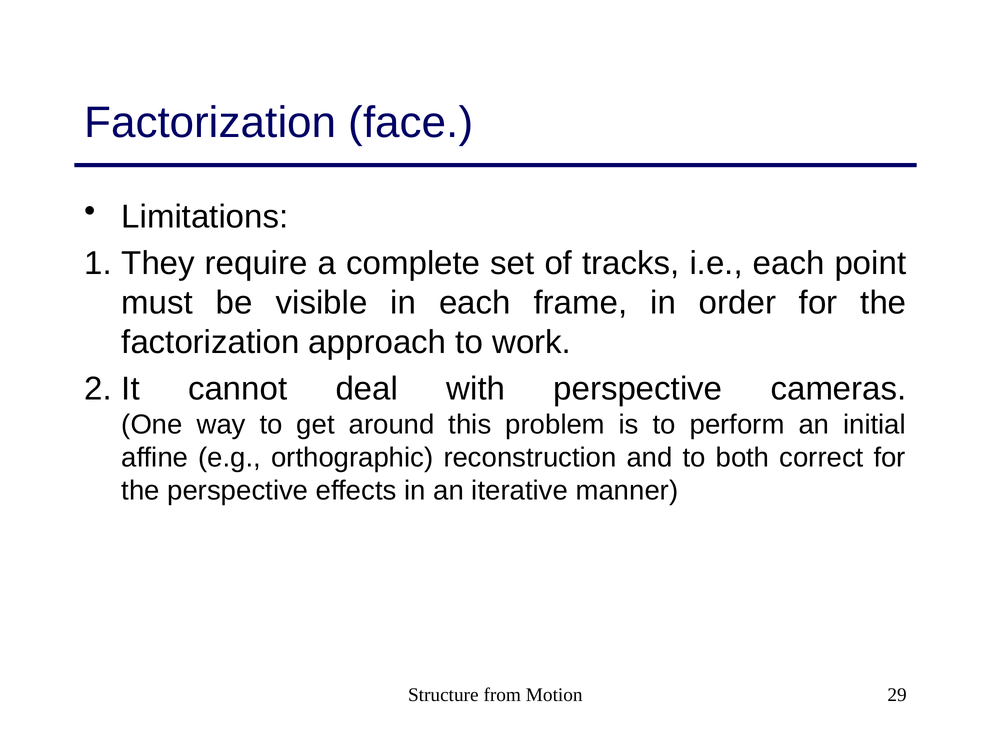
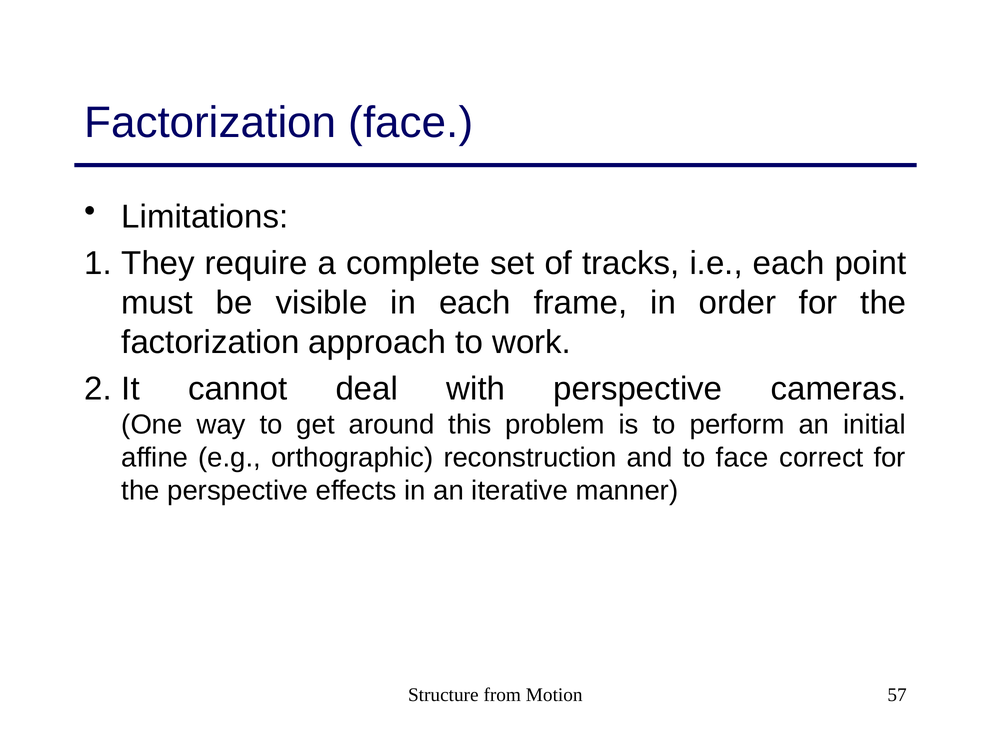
to both: both -> face (742, 458)
29: 29 -> 57 (897, 695)
